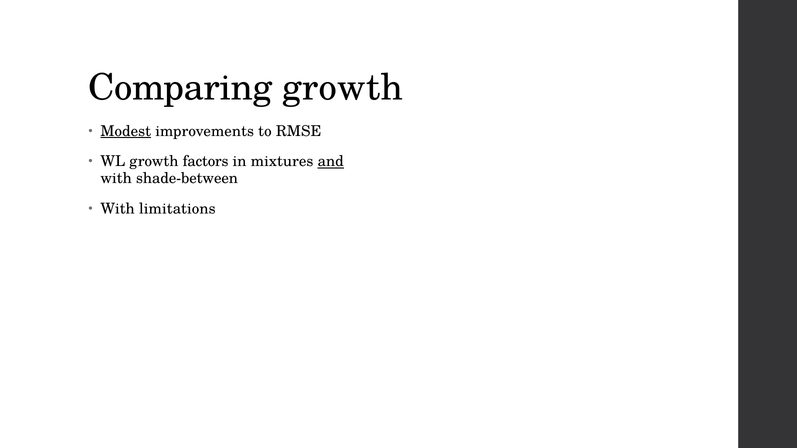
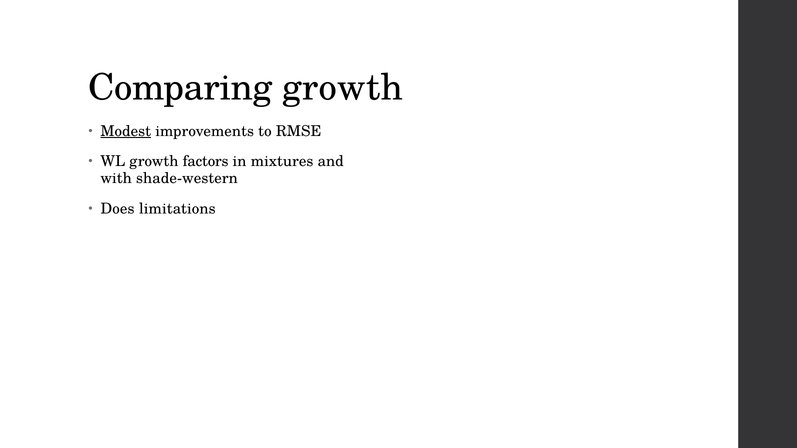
and underline: present -> none (331, 162)
shade-between: shade-between -> shade-western (187, 179)
With: With -> Does (118, 209)
